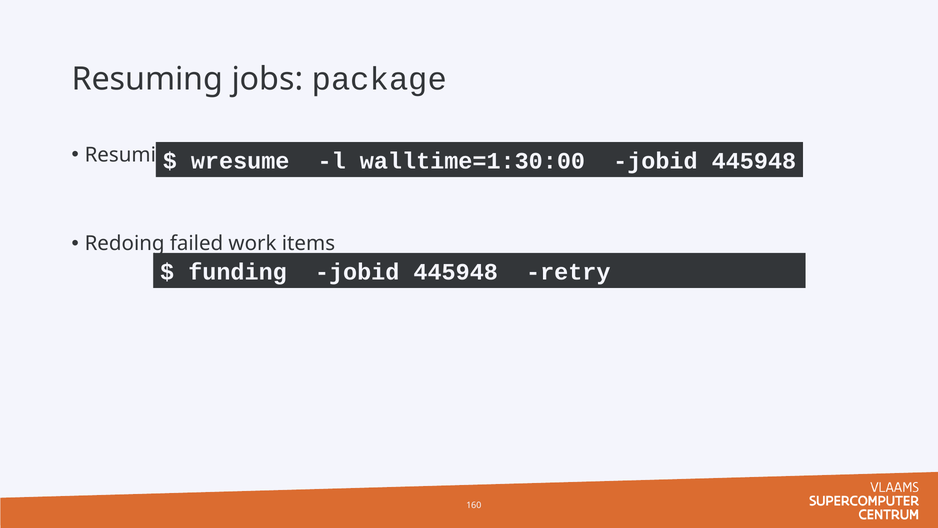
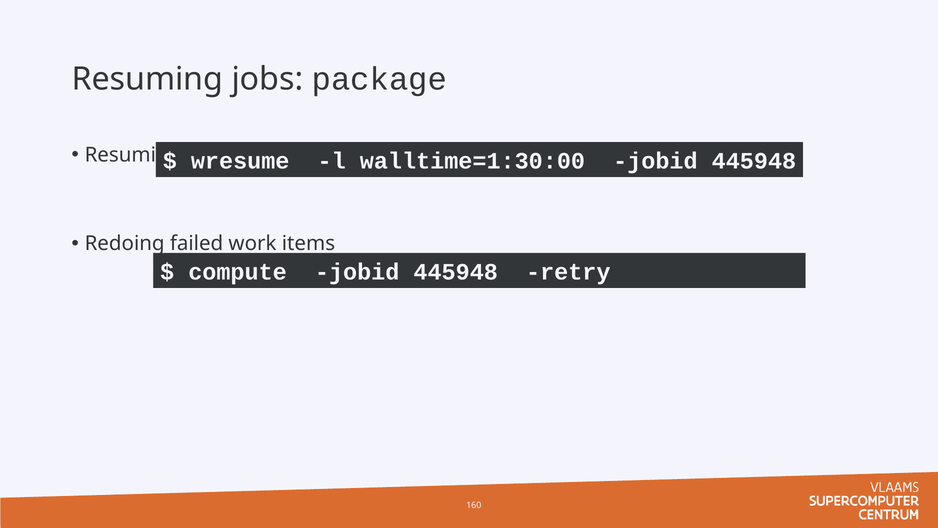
funding: funding -> compute (238, 272)
